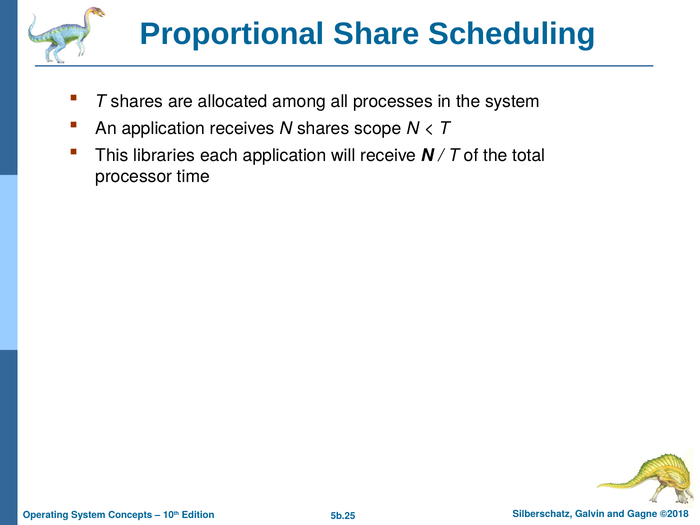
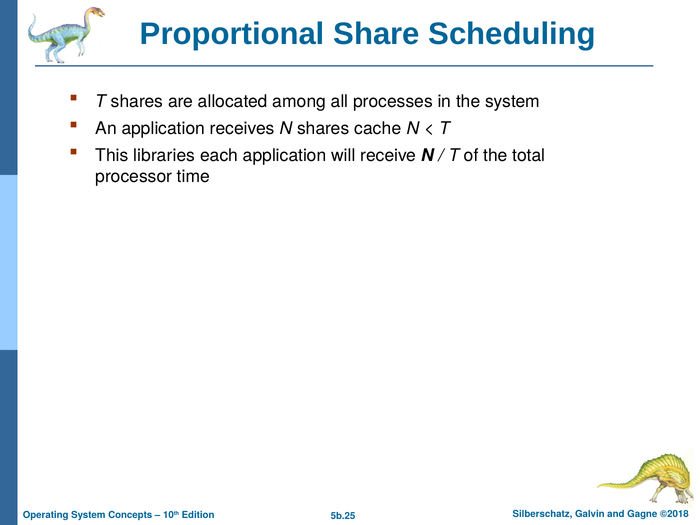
scope: scope -> cache (378, 129)
